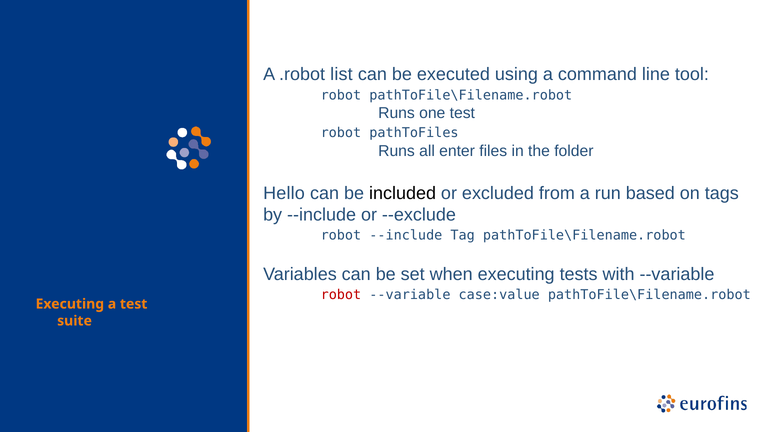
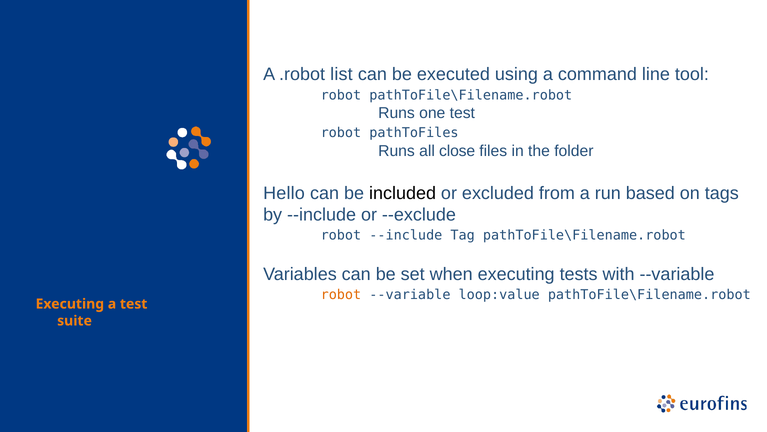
enter: enter -> close (457, 151)
robot colour: red -> orange (341, 295)
case:value: case:value -> loop:value (499, 295)
